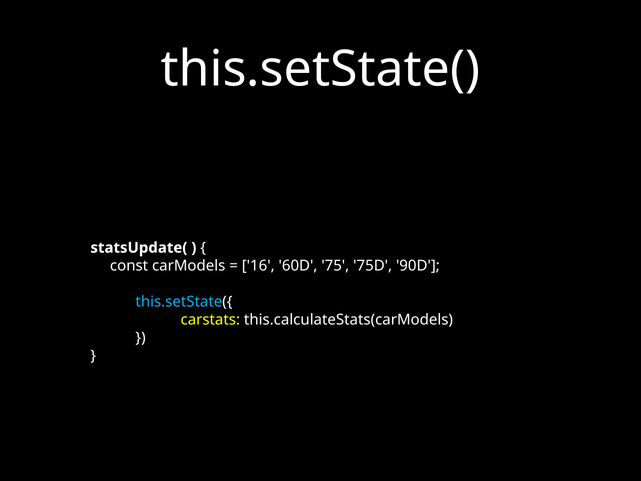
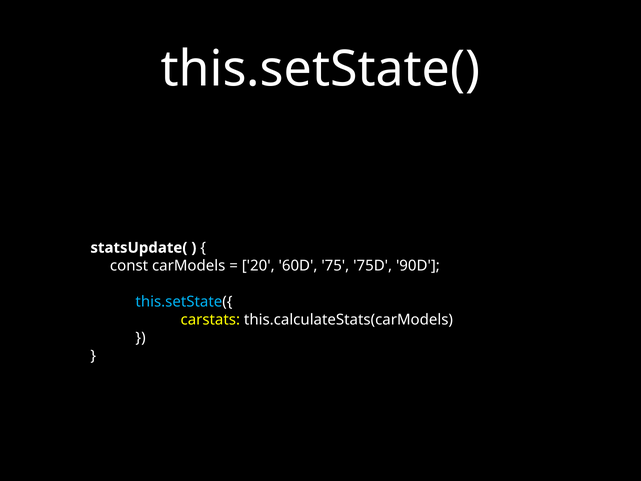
16: 16 -> 20 (258, 266)
